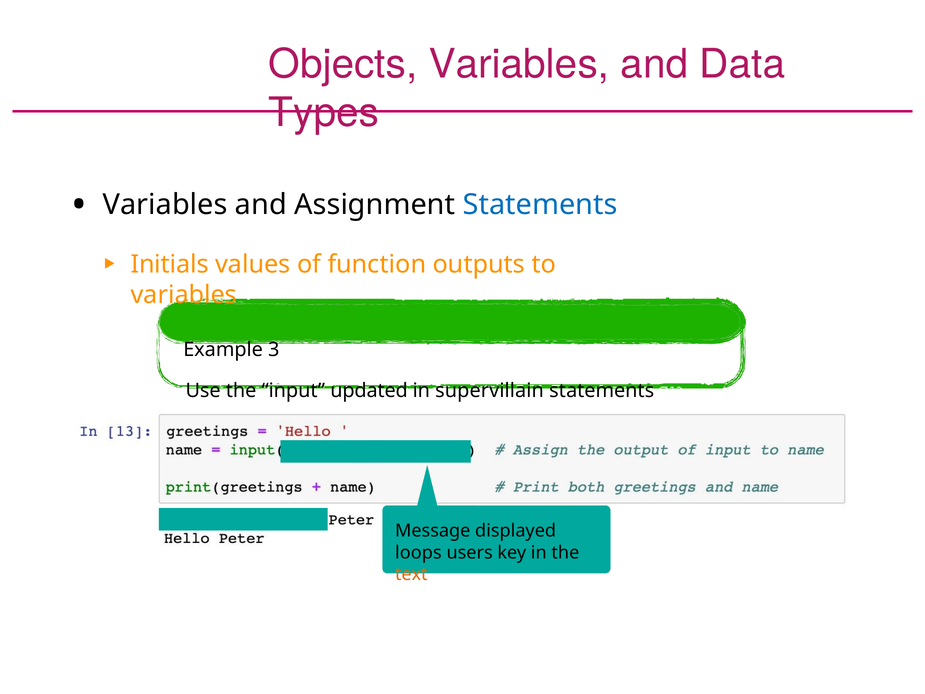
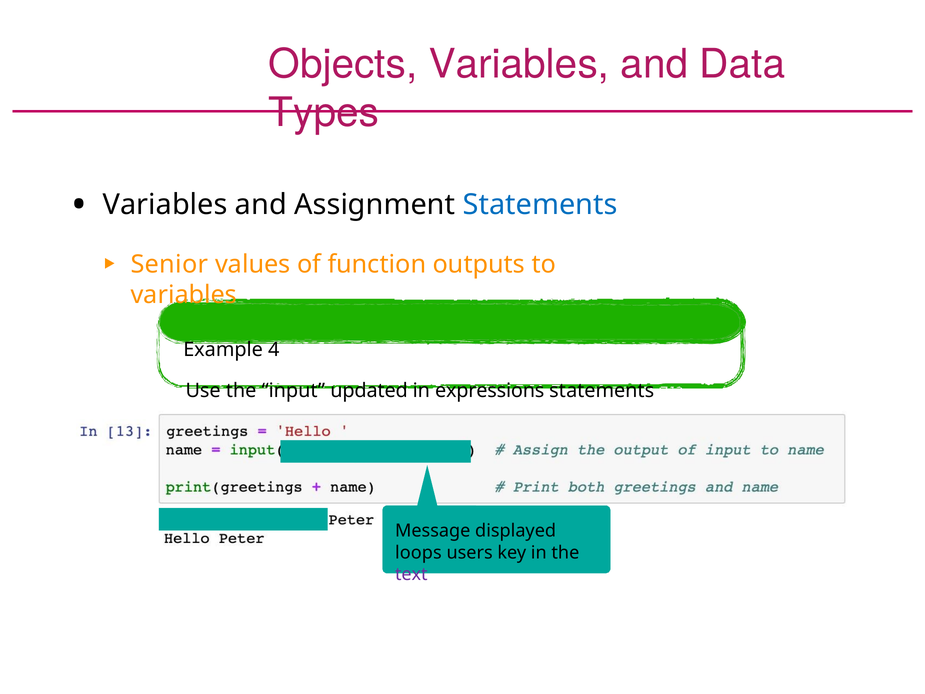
Initials: Initials -> Senior (169, 265)
3: 3 -> 4 (274, 349)
supervillain: supervillain -> expressions (490, 391)
text colour: orange -> purple (411, 574)
